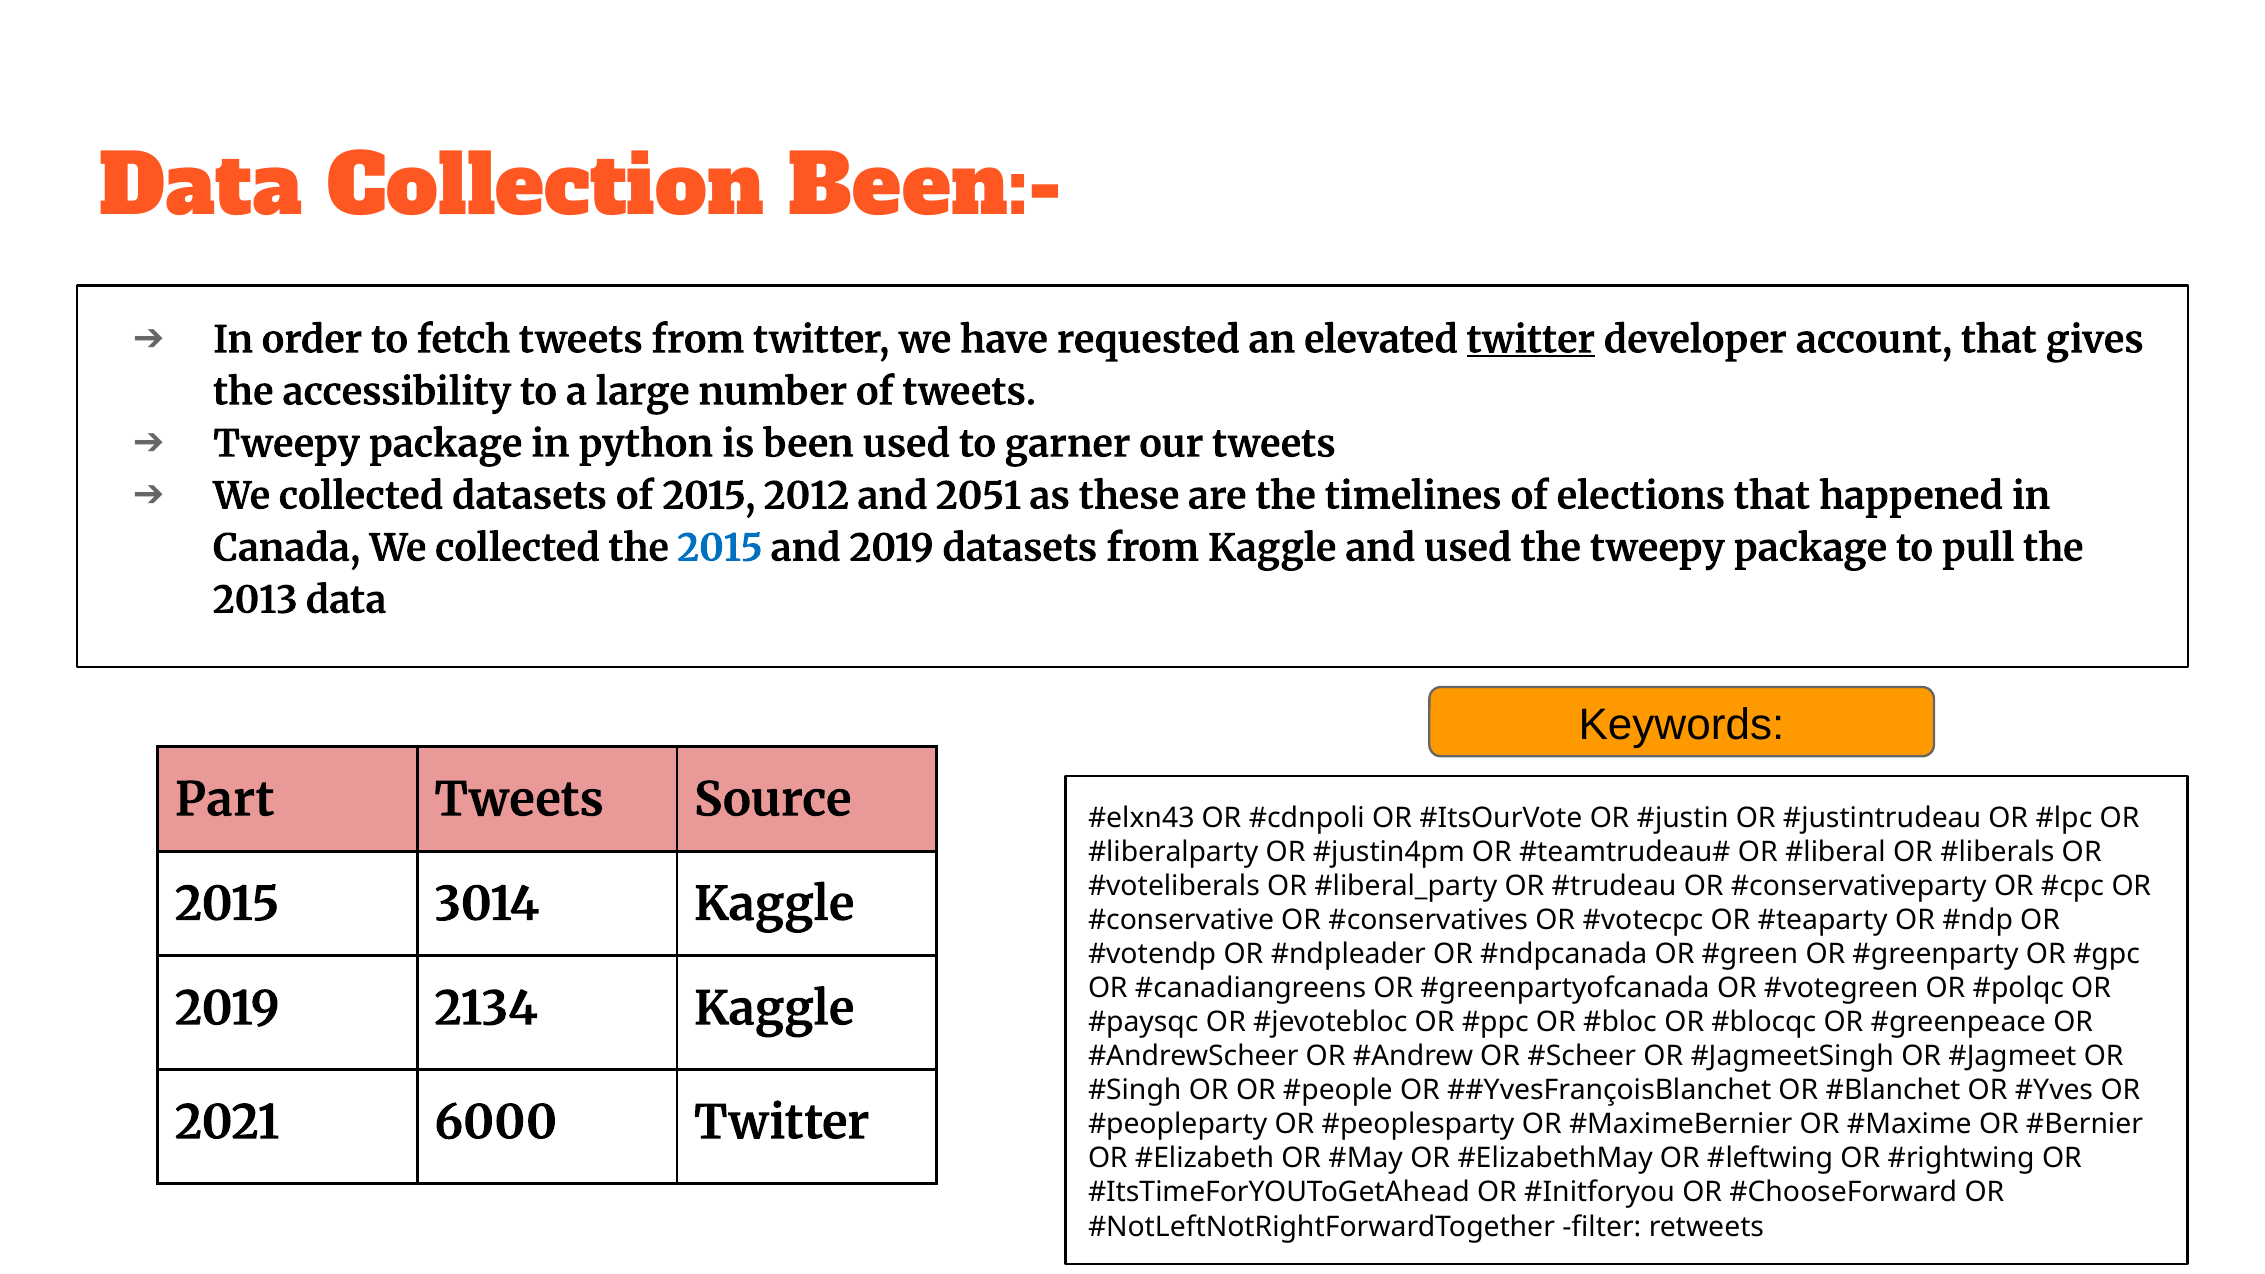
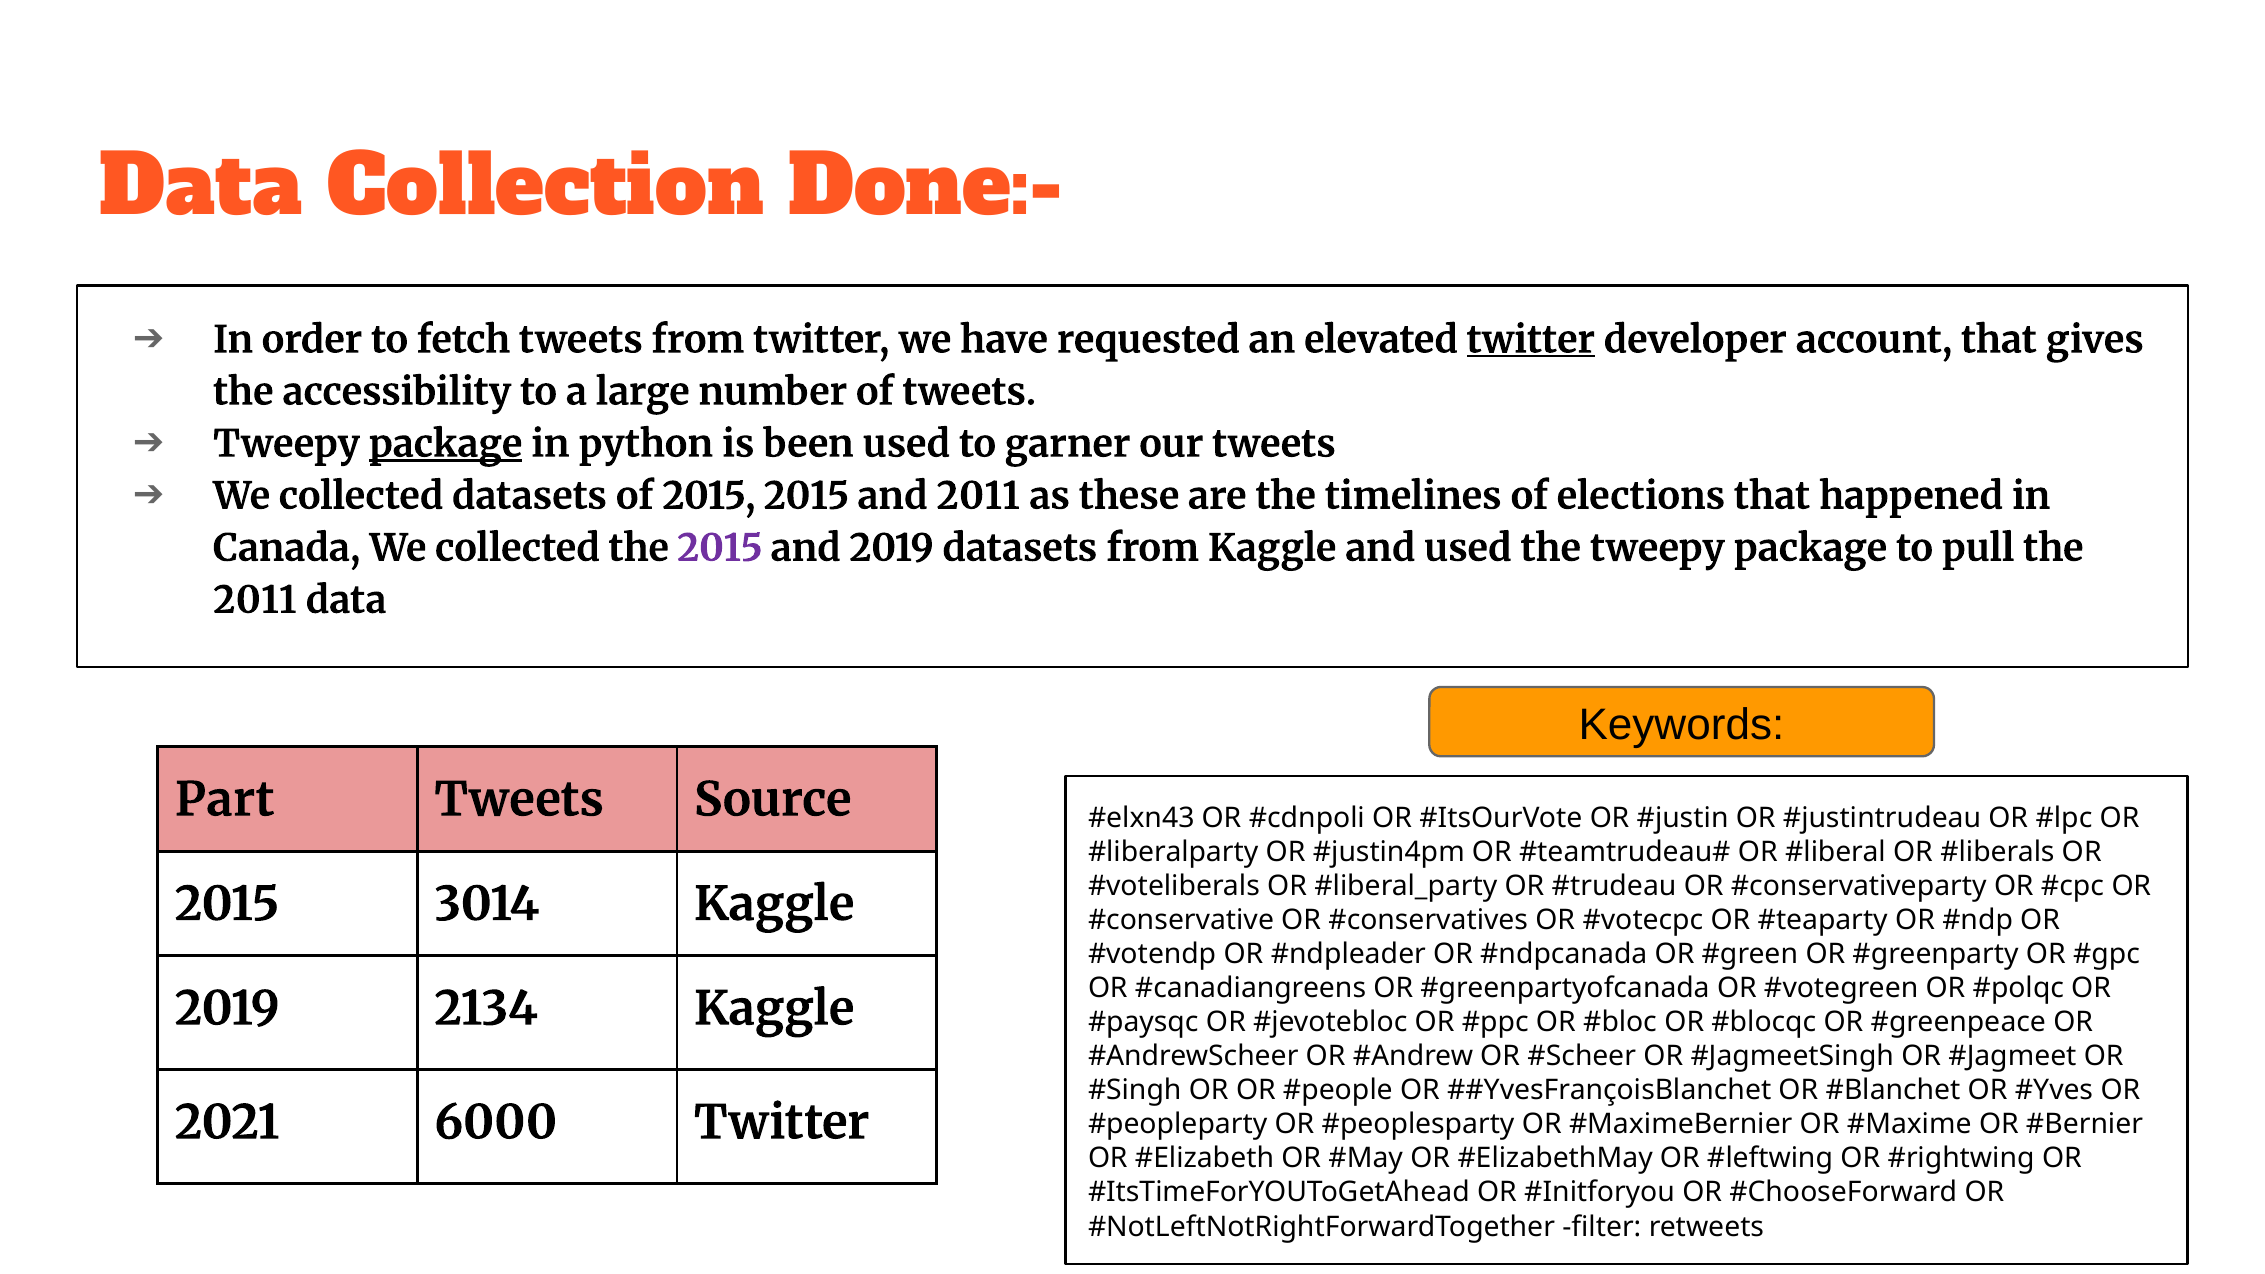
Been:-: Been:- -> Done:- (926, 188)
package underline: none -> present (446, 444)
2015 2012: 2012 -> 2015 (807, 496)
and 2051: 2051 -> 2011 (978, 496)
2015 colour: blue -> purple (720, 548)
2013: 2013 -> 2011 (255, 601)
